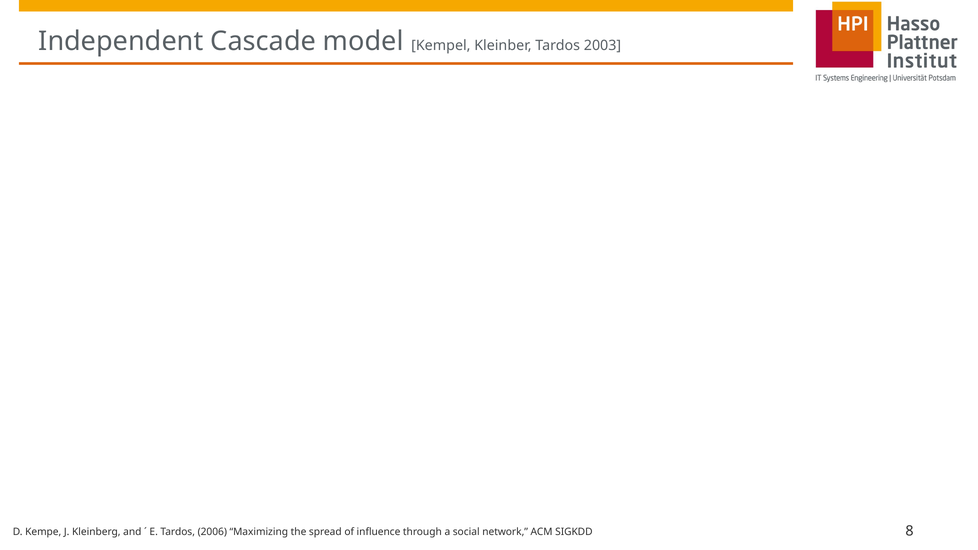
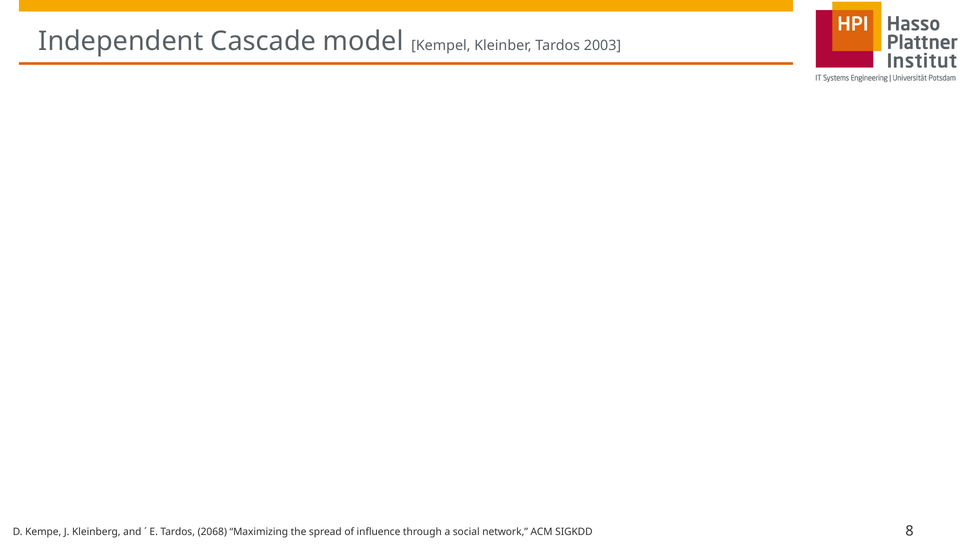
2006: 2006 -> 2068 (212, 532)
